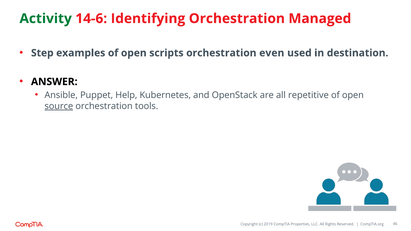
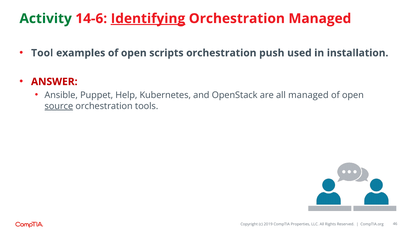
Identifying underline: none -> present (148, 19)
Step: Step -> Tool (42, 53)
even: even -> push (272, 53)
destination: destination -> installation (358, 53)
ANSWER colour: black -> red (54, 82)
all repetitive: repetitive -> managed (308, 95)
